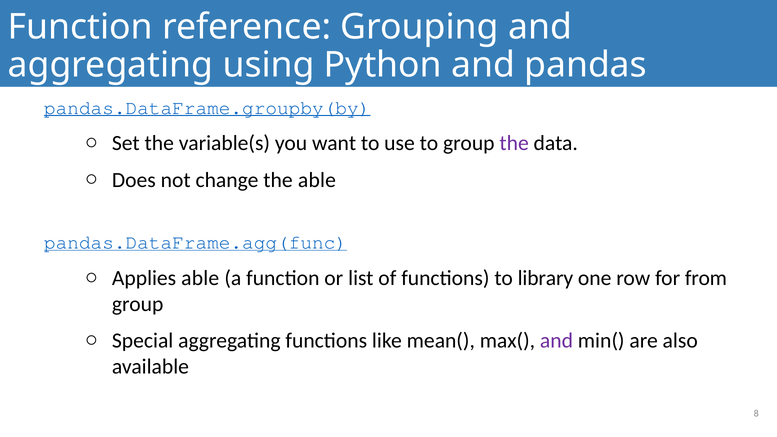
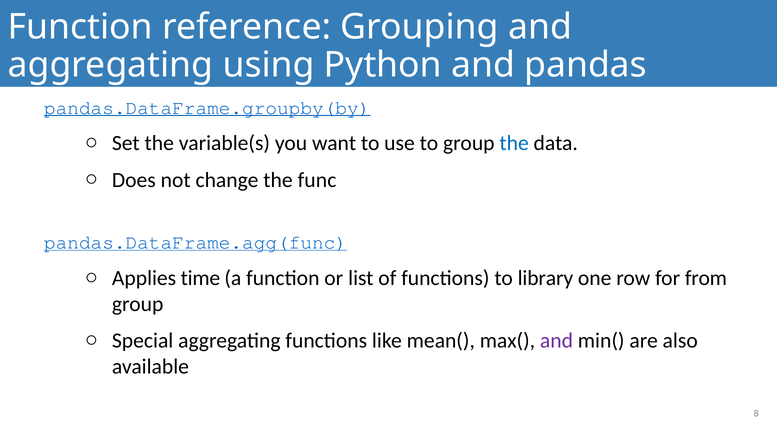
the colour: purple -> blue (514, 143)
the able: able -> func (317, 180)
Applies able: able -> time (200, 278)
